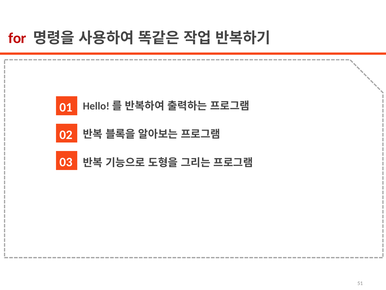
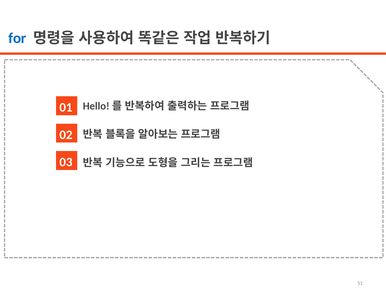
for colour: red -> blue (17, 38)
